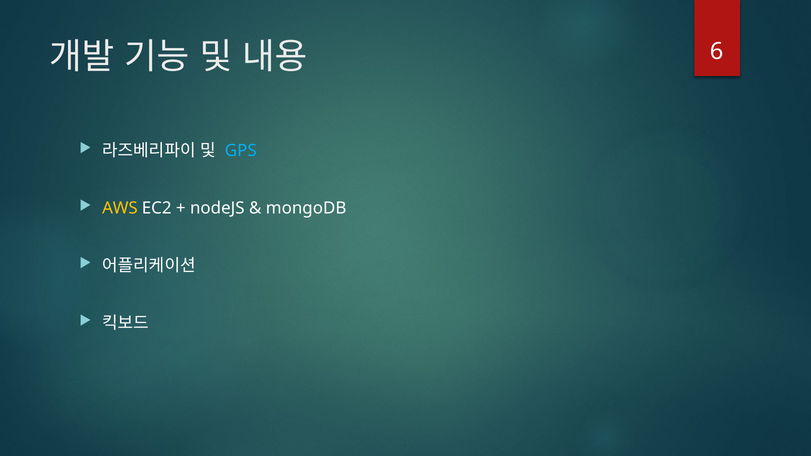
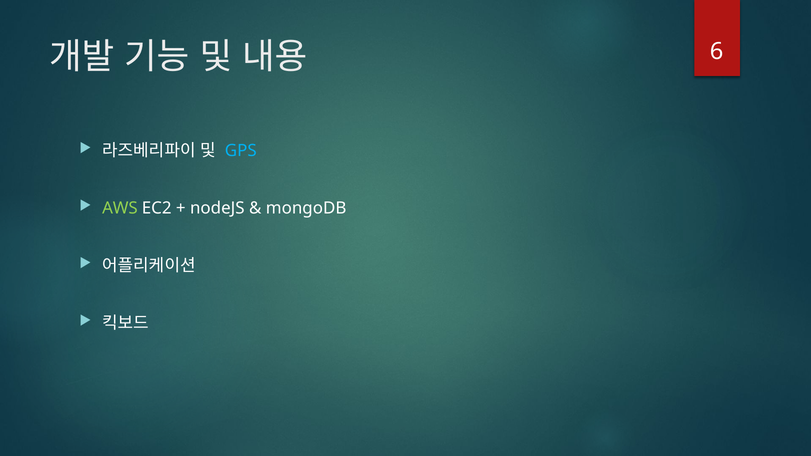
AWS colour: yellow -> light green (120, 208)
